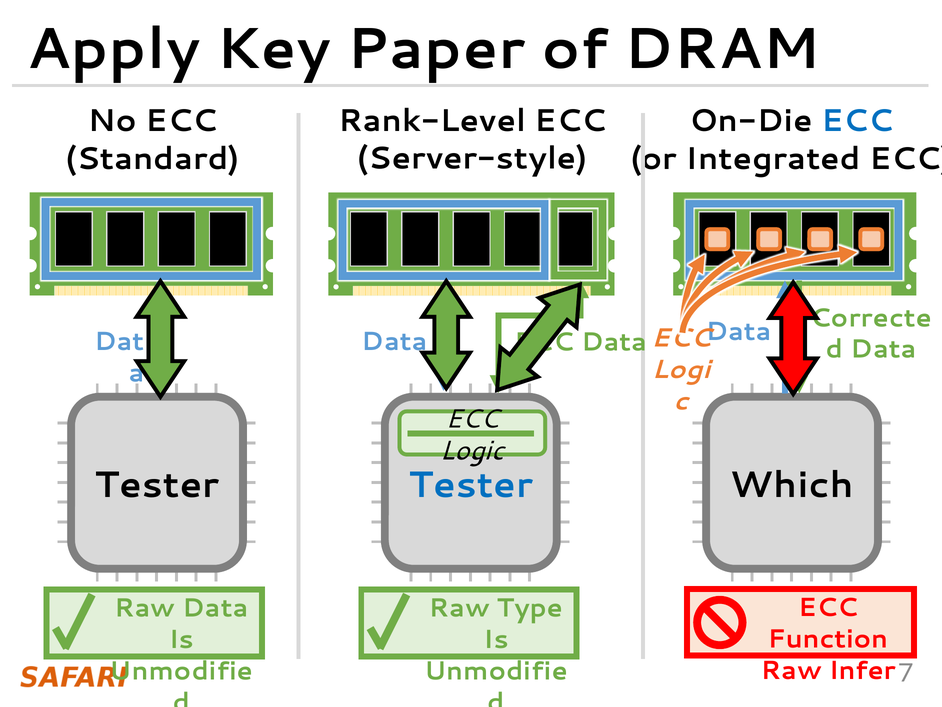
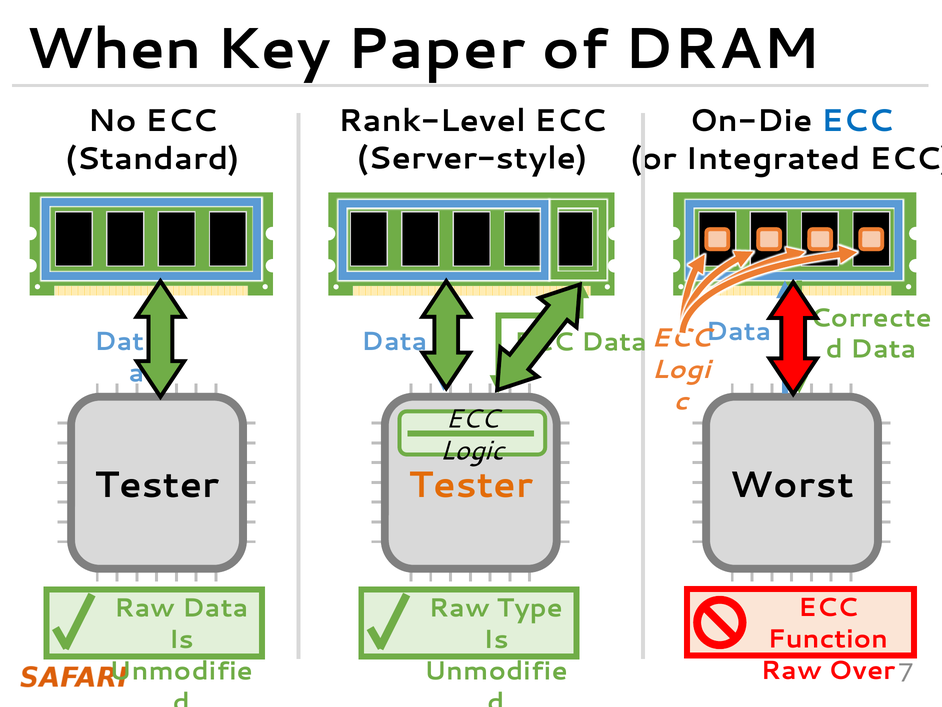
Apply: Apply -> When (114, 49)
Tester colour: blue -> orange (471, 485)
Which: Which -> Worst (792, 485)
Infer: Infer -> Over (862, 670)
